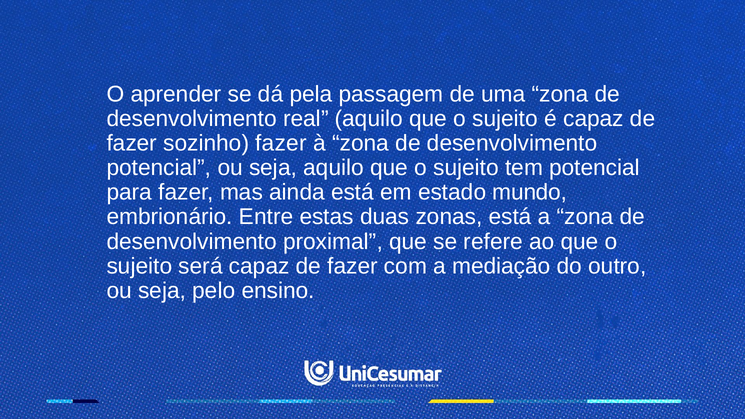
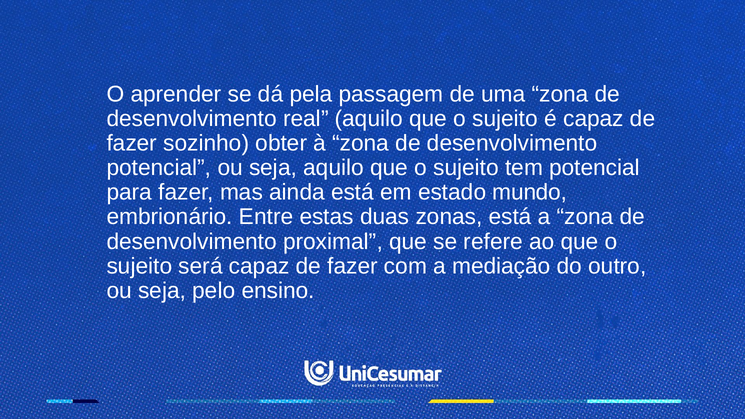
sozinho fazer: fazer -> obter (281, 143)
